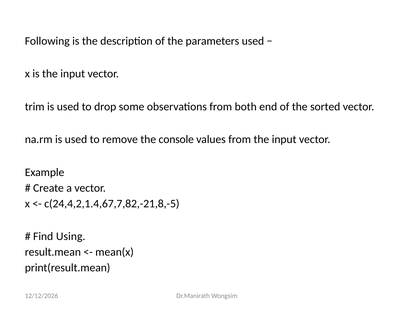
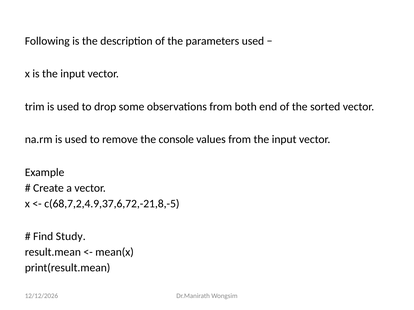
c(24,4,2,1.4,67,7,82,-21,8,-5: c(24,4,2,1.4,67,7,82,-21,8,-5 -> c(68,7,2,4.9,37,6,72,-21,8,-5 (112, 204)
Using: Using -> Study (71, 237)
